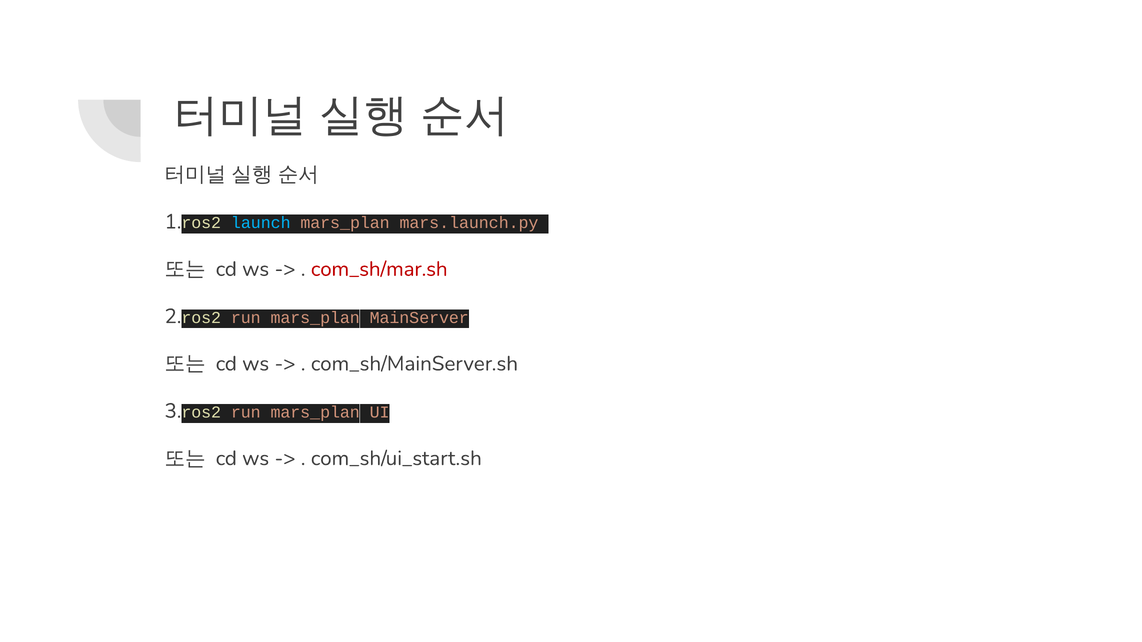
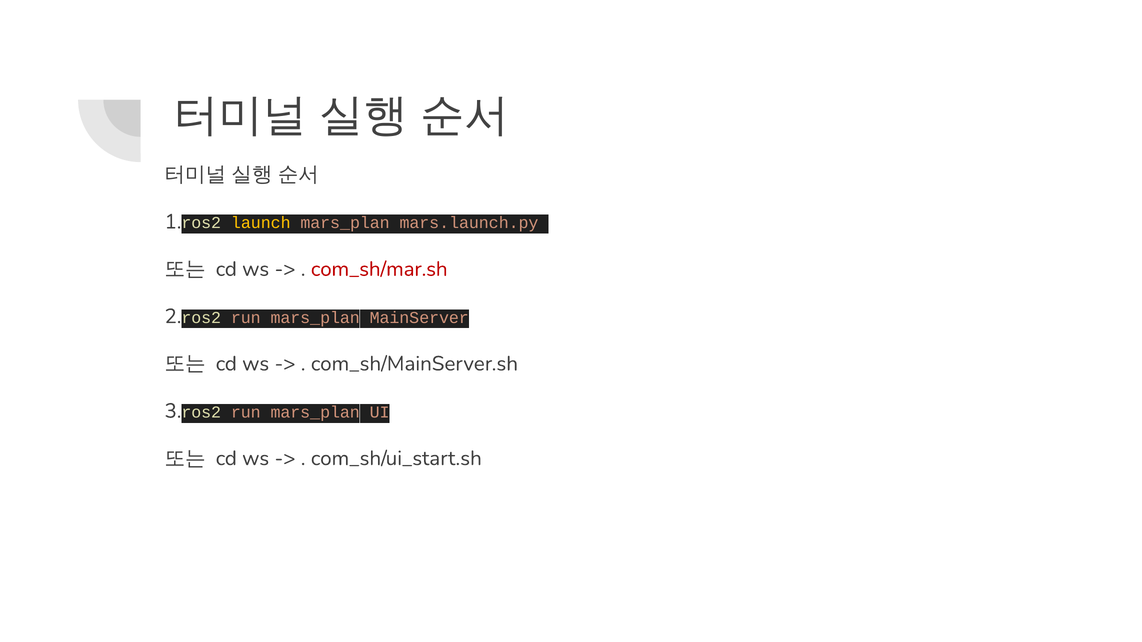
launch colour: light blue -> yellow (261, 223)
